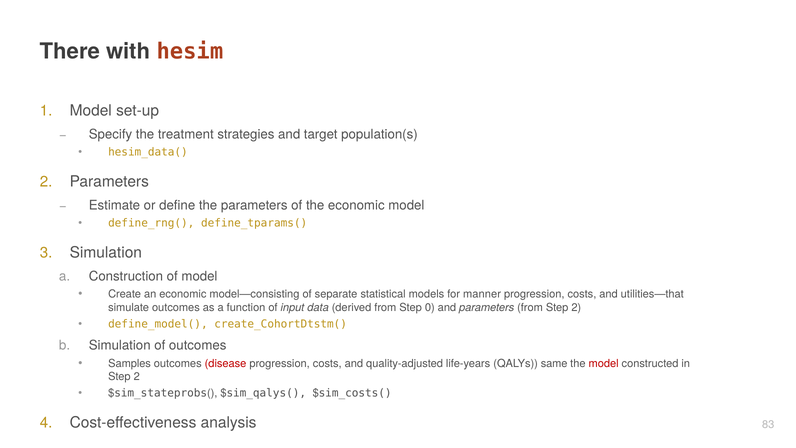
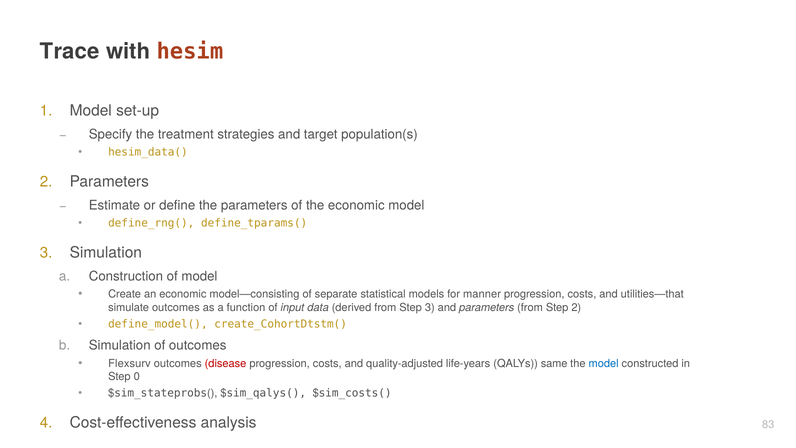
There: There -> Trace (70, 51)
Step 0: 0 -> 3 (430, 307)
Samples: Samples -> Flexsurv (129, 363)
model colour: red -> blue (604, 363)
2: 2 -> 0 (137, 376)
